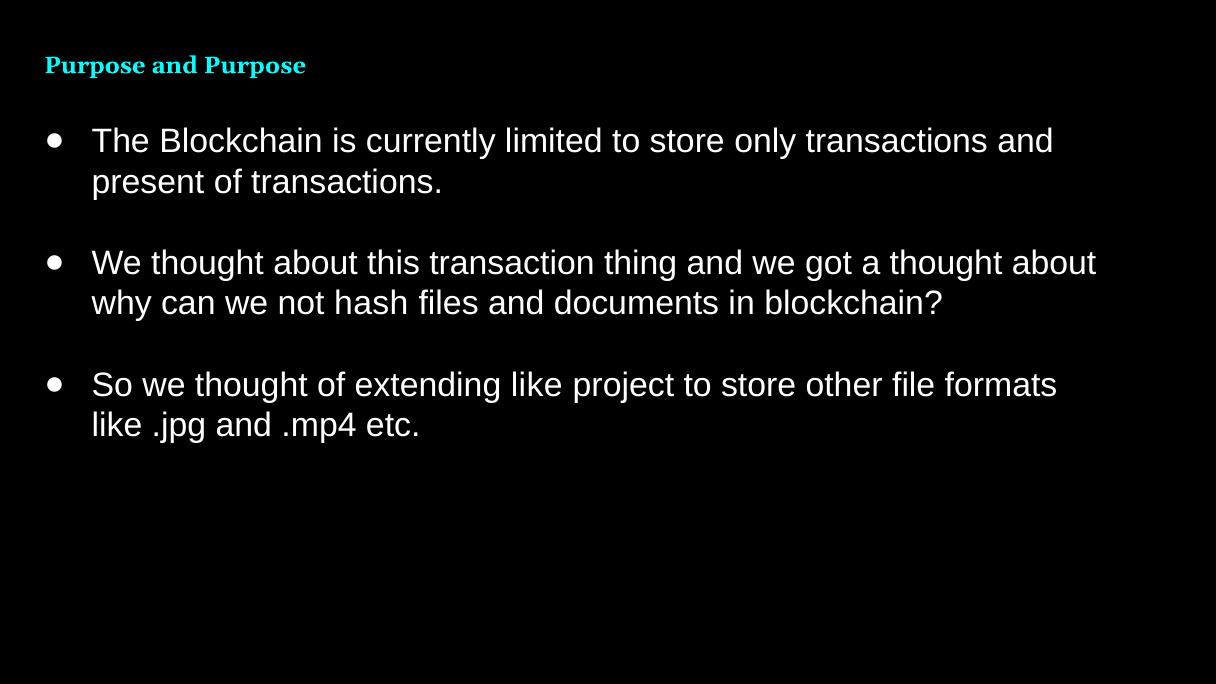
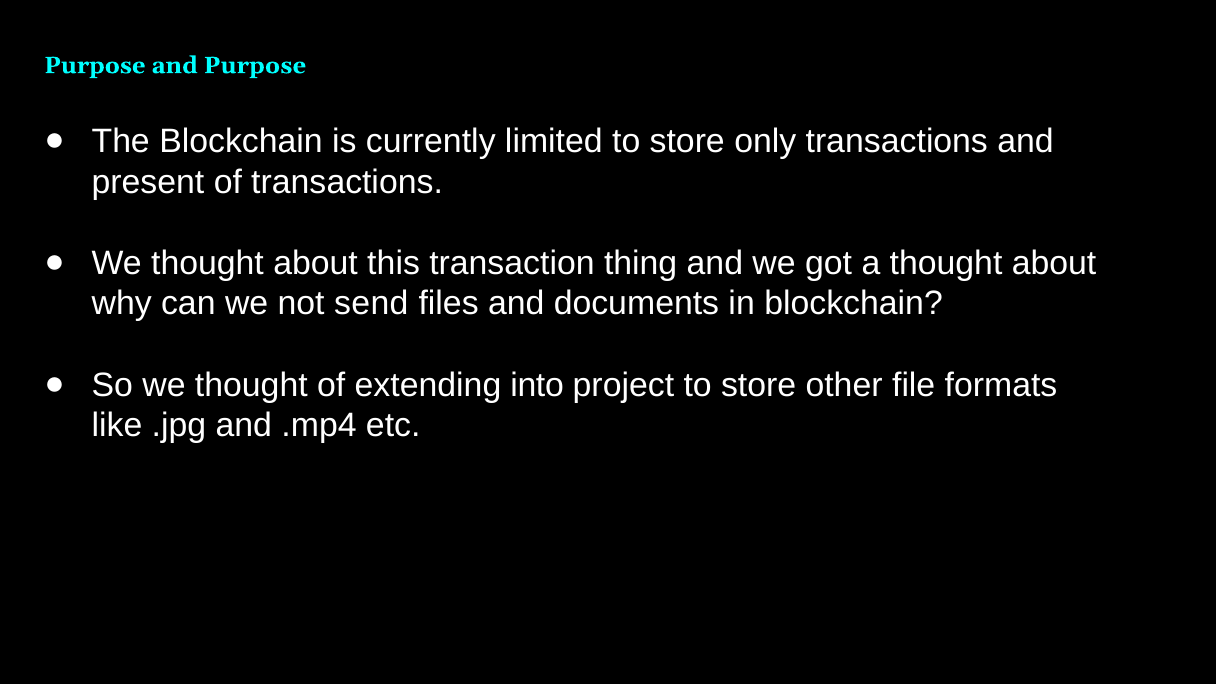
hash: hash -> send (371, 304)
extending like: like -> into (537, 385)
